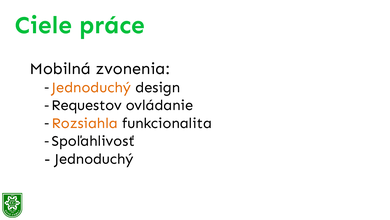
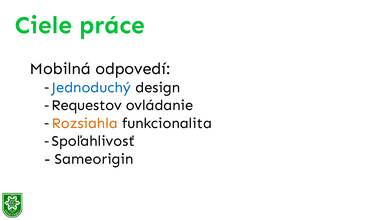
zvonenia: zvonenia -> odpovedí (133, 69)
Jednoduchý colour: orange -> blue (91, 87)
Jednoduchý: Jednoduchý -> Sameorigin (94, 159)
